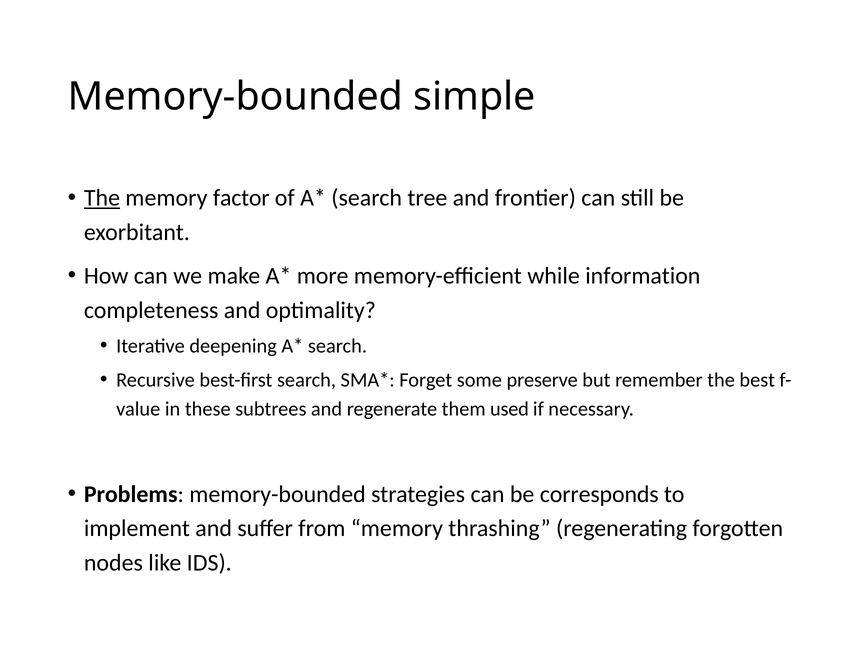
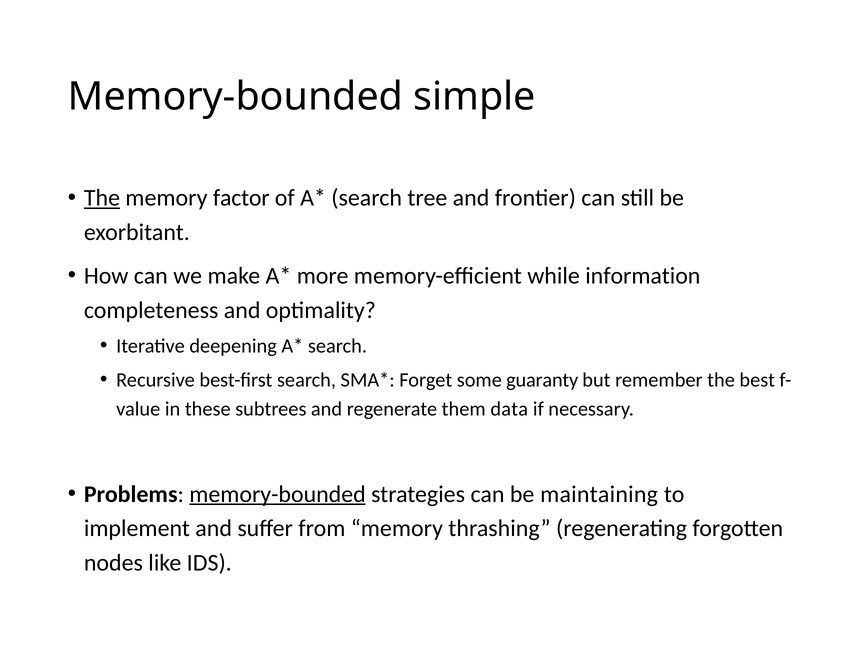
preserve: preserve -> guaranty (542, 380)
used: used -> data (509, 409)
memory-bounded underline: none -> present (278, 494)
corresponds: corresponds -> maintaining (599, 494)
